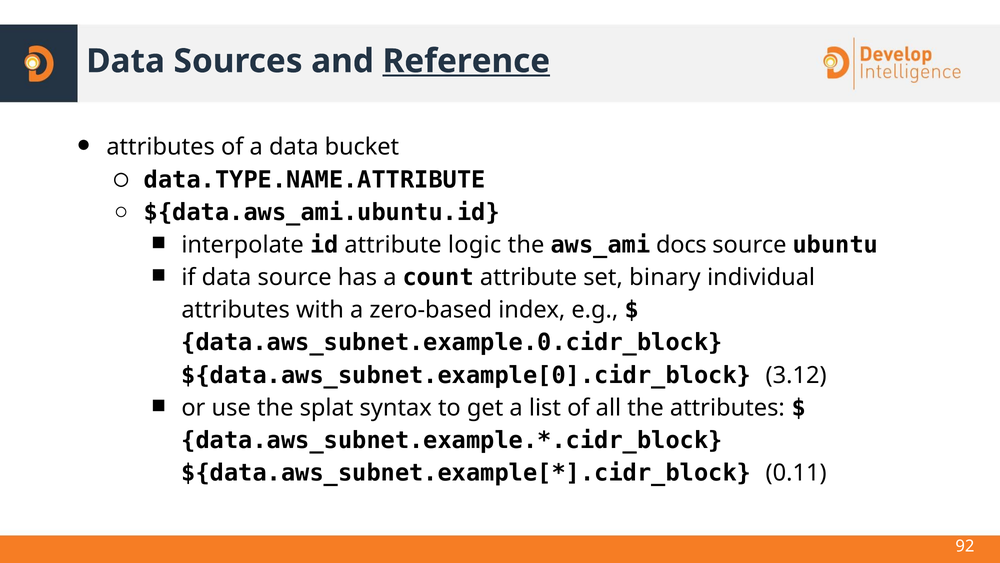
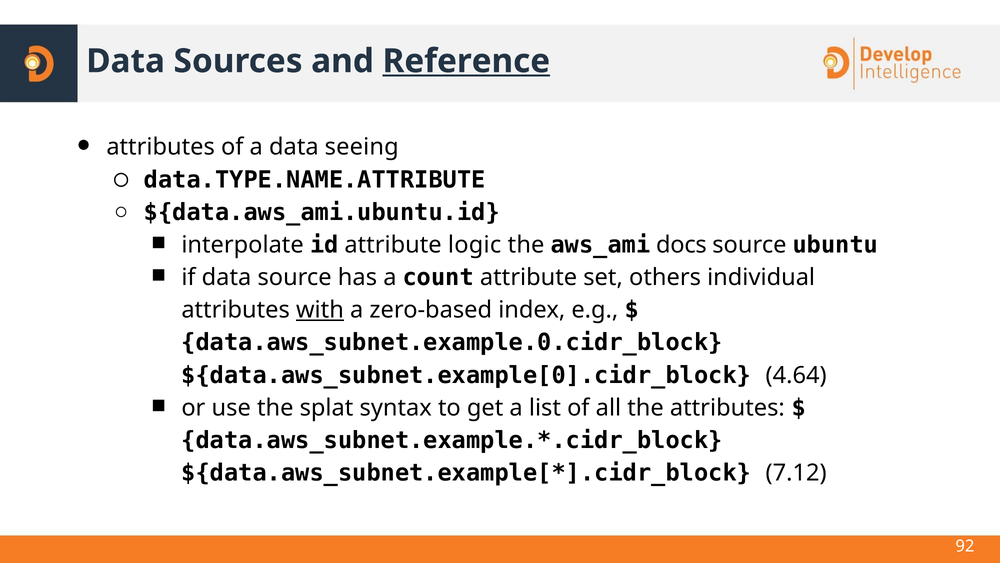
bucket: bucket -> seeing (362, 147)
binary: binary -> others (665, 277)
with underline: none -> present (320, 310)
3.12: 3.12 -> 4.64 (796, 375)
0.11: 0.11 -> 7.12 (796, 473)
